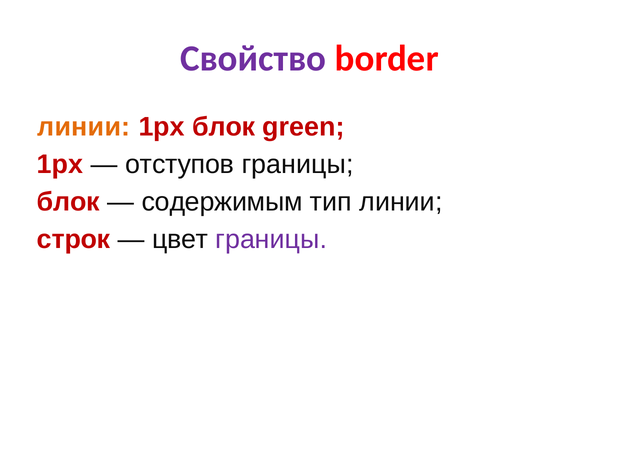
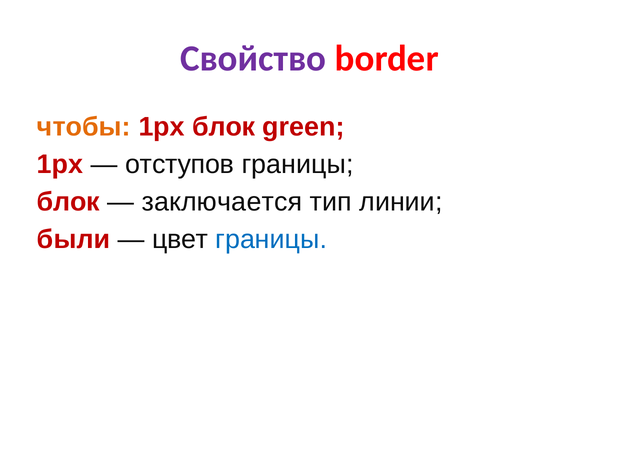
линии: линии -> чтобы (84, 127)
содержимым: содержимым -> заключается (222, 202)
строк: строк -> были (74, 240)
границы colour: purple -> blue (271, 240)
